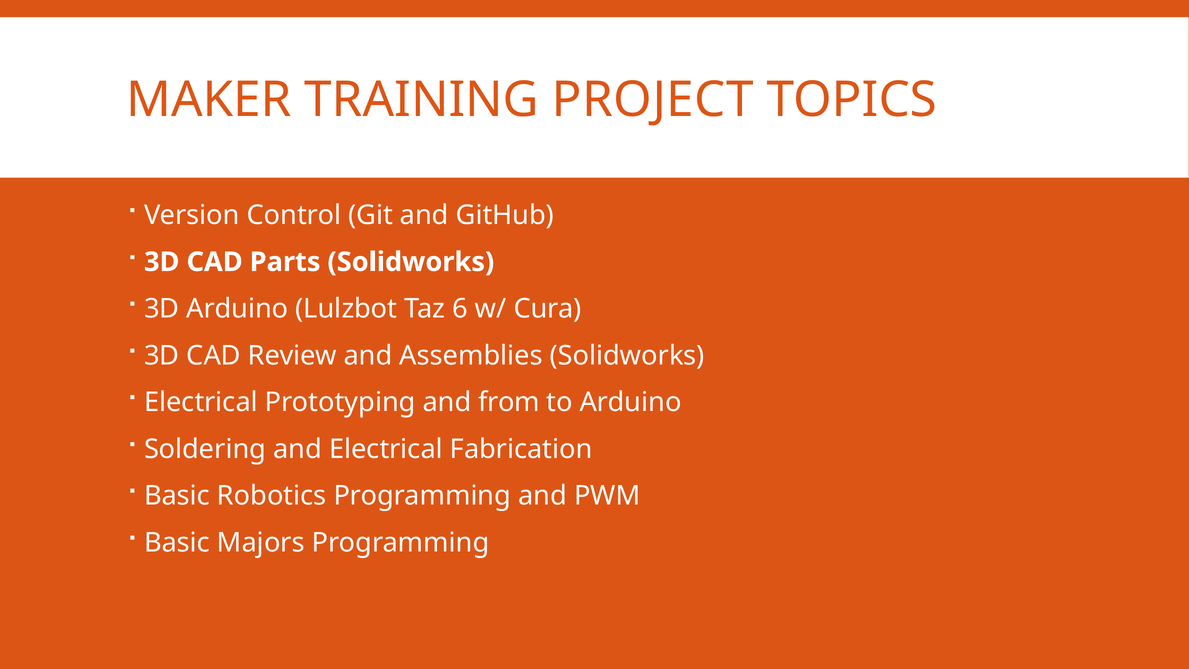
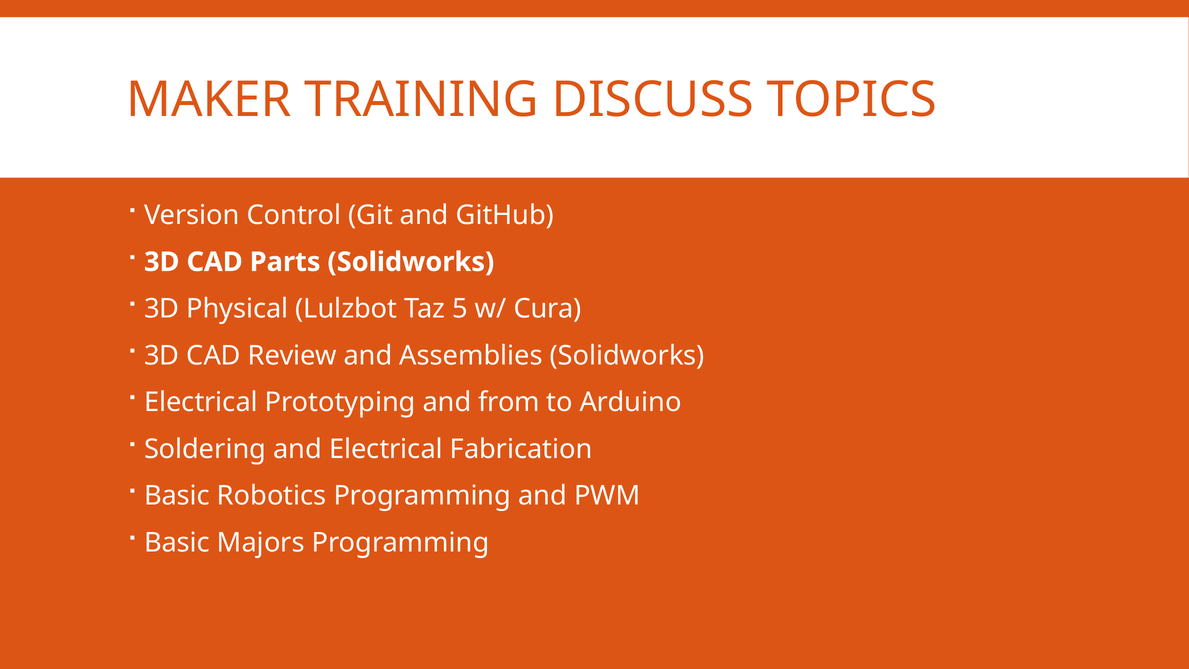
PROJECT: PROJECT -> DISCUSS (653, 100)
3D Arduino: Arduino -> Physical (237, 309)
6: 6 -> 5 (460, 309)
